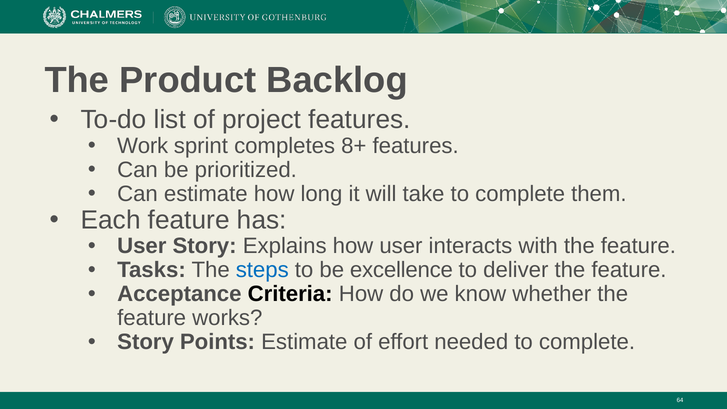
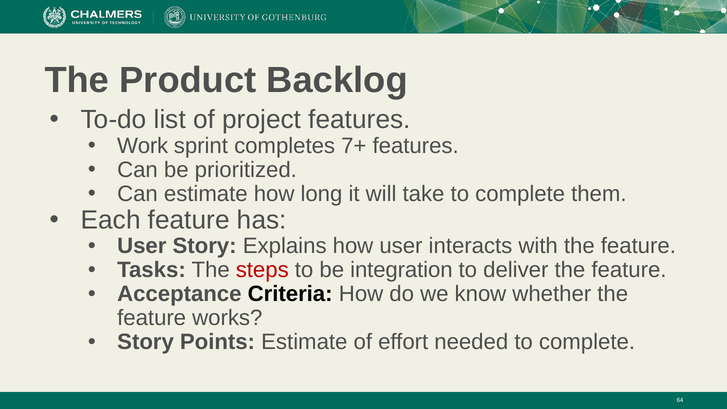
8+: 8+ -> 7+ (354, 146)
steps colour: blue -> red (262, 270)
excellence: excellence -> integration (401, 270)
